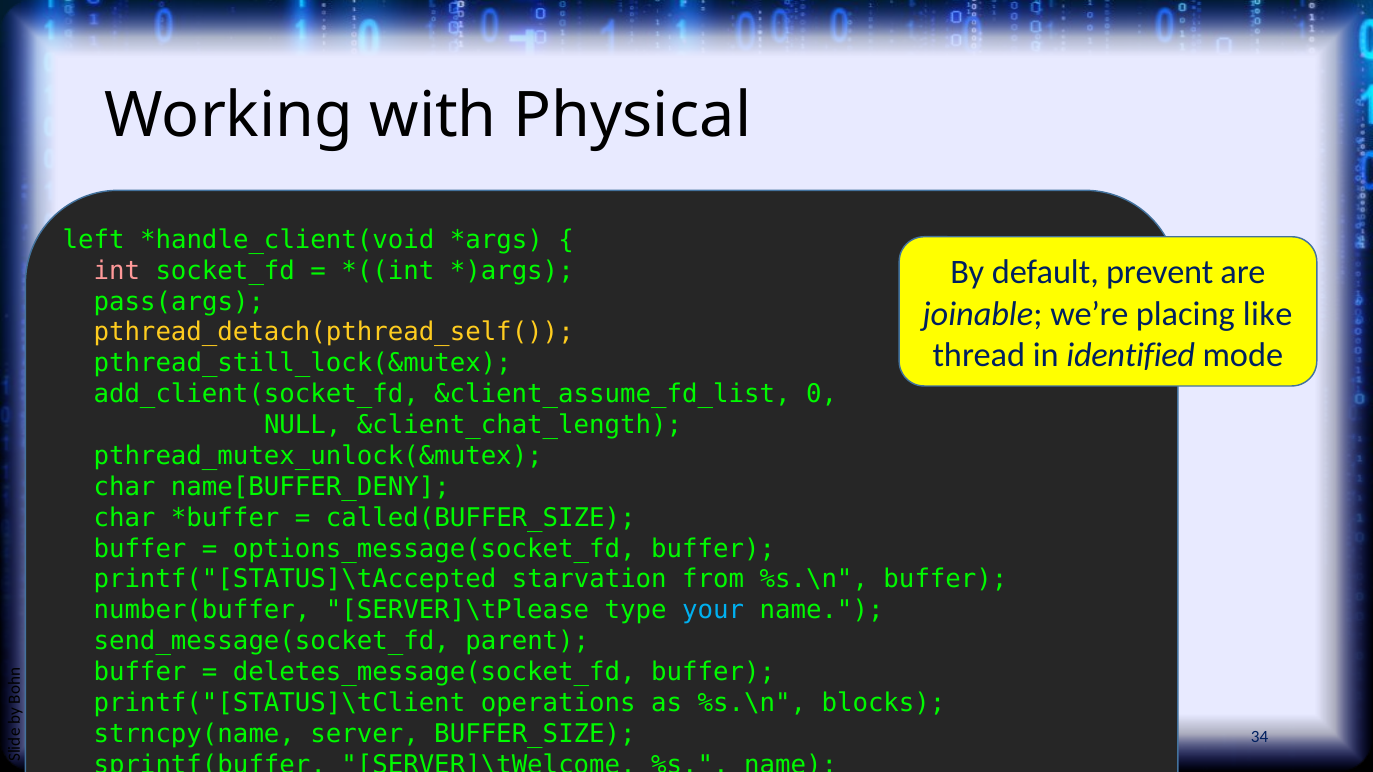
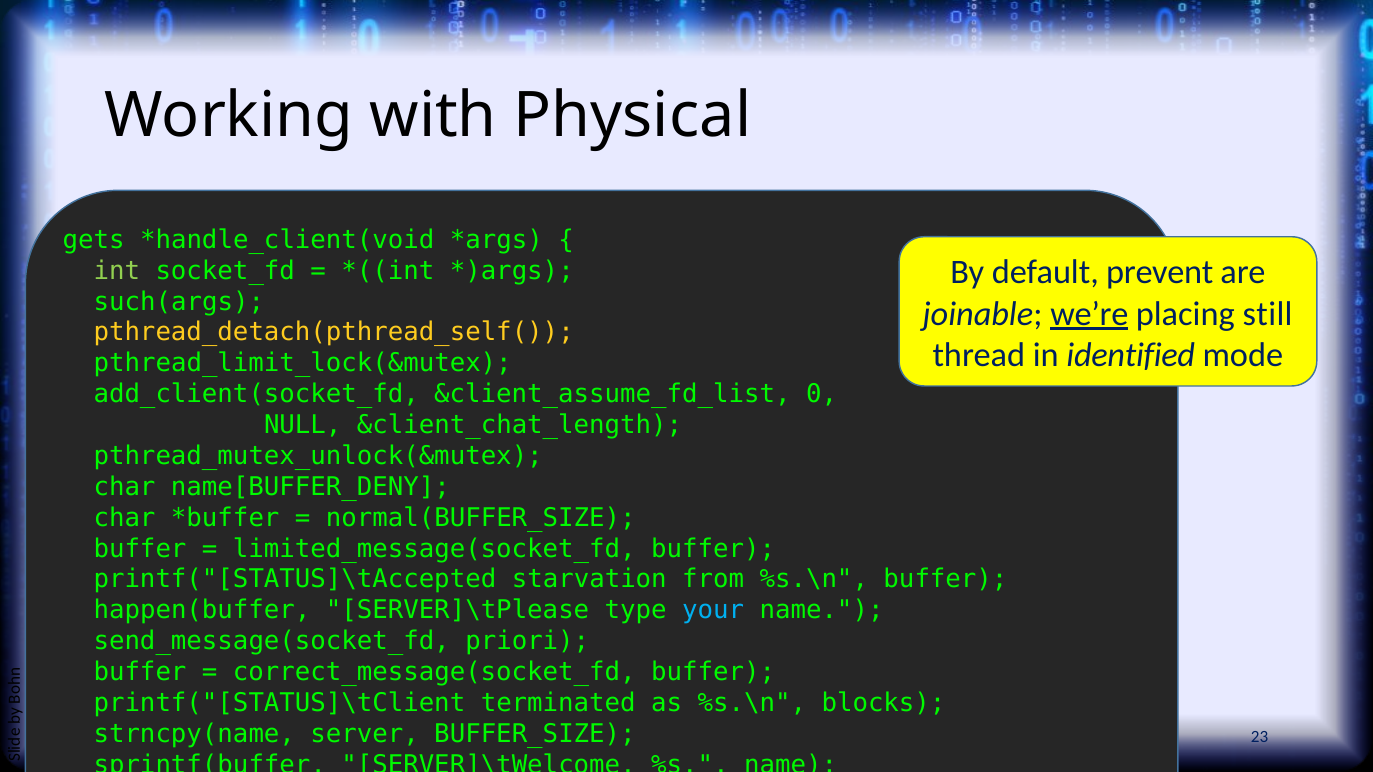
left: left -> gets (94, 240)
int colour: pink -> light green (117, 271)
pass(args: pass(args -> such(args (179, 302)
we’re underline: none -> present (1089, 314)
like: like -> still (1268, 314)
pthread_still_lock(&mutex: pthread_still_lock(&mutex -> pthread_limit_lock(&mutex (303, 363)
called(BUFFER_SIZE: called(BUFFER_SIZE -> normal(BUFFER_SIZE (481, 518)
options_message(socket_fd: options_message(socket_fd -> limited_message(socket_fd (434, 549)
number(buffer: number(buffer -> happen(buffer (202, 611)
parent: parent -> priori (527, 641)
deletes_message(socket_fd: deletes_message(socket_fd -> correct_message(socket_fd (434, 672)
operations: operations -> terminated (558, 703)
34: 34 -> 23 (1260, 737)
